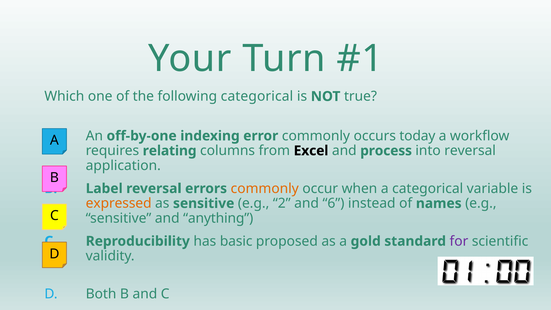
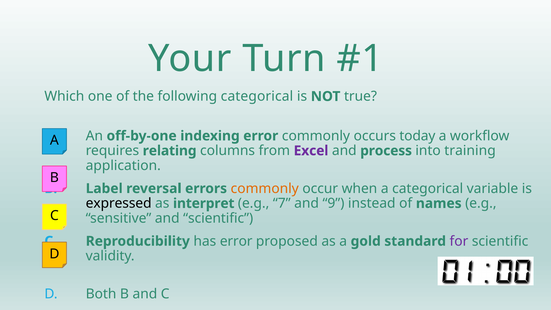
Excel colour: black -> purple (311, 151)
into reversal: reversal -> training (470, 151)
expressed colour: orange -> black (119, 203)
as sensitive: sensitive -> interpret (204, 203)
2: 2 -> 7 (282, 203)
6: 6 -> 9 (333, 203)
and anything: anything -> scientific (218, 218)
has basic: basic -> error (236, 241)
